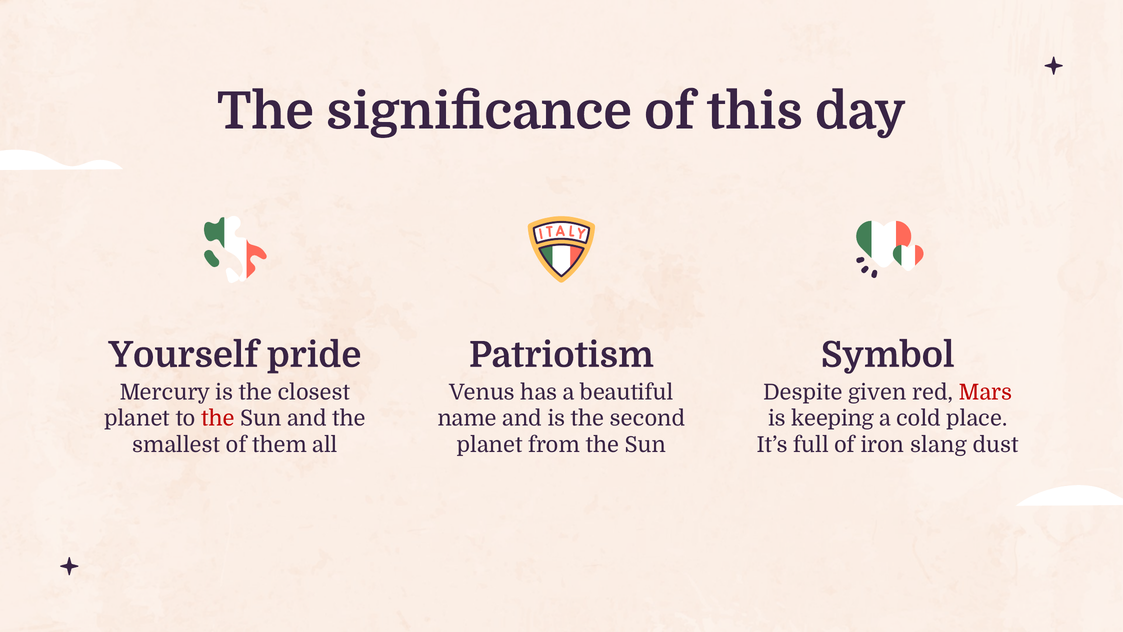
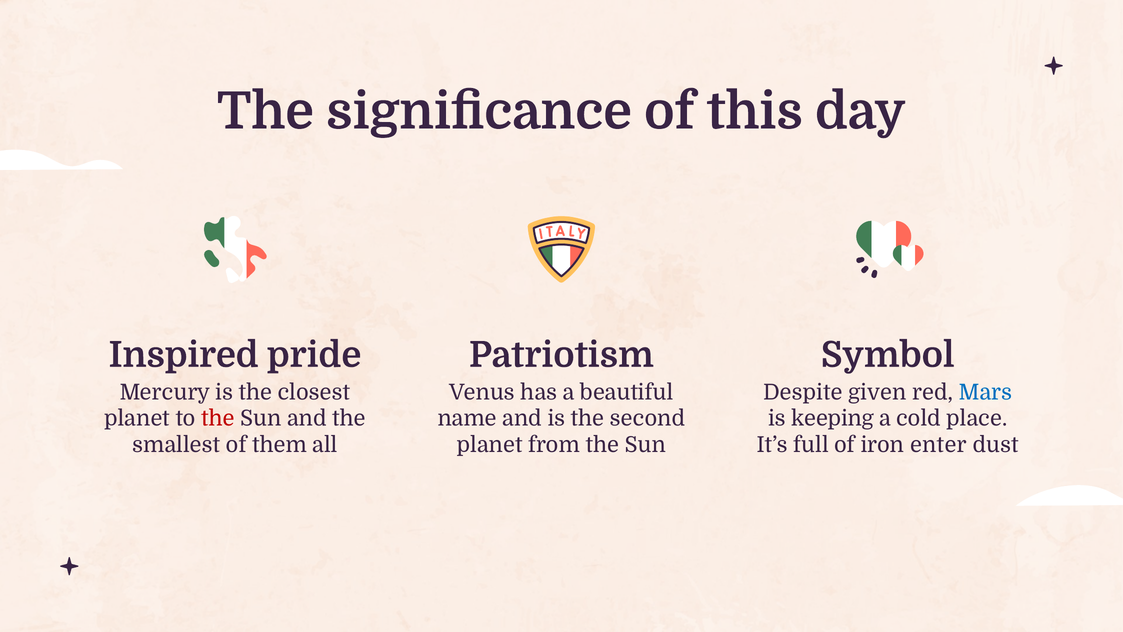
Yourself: Yourself -> Inspired (184, 355)
Mars colour: red -> blue (985, 392)
slang: slang -> enter (938, 445)
